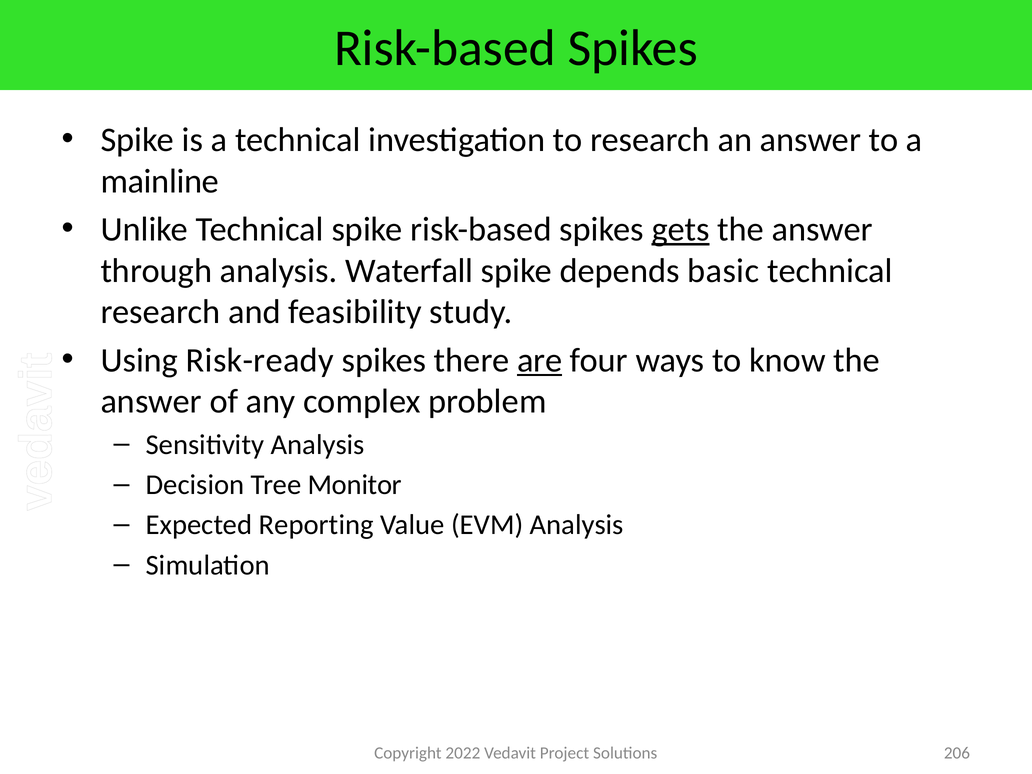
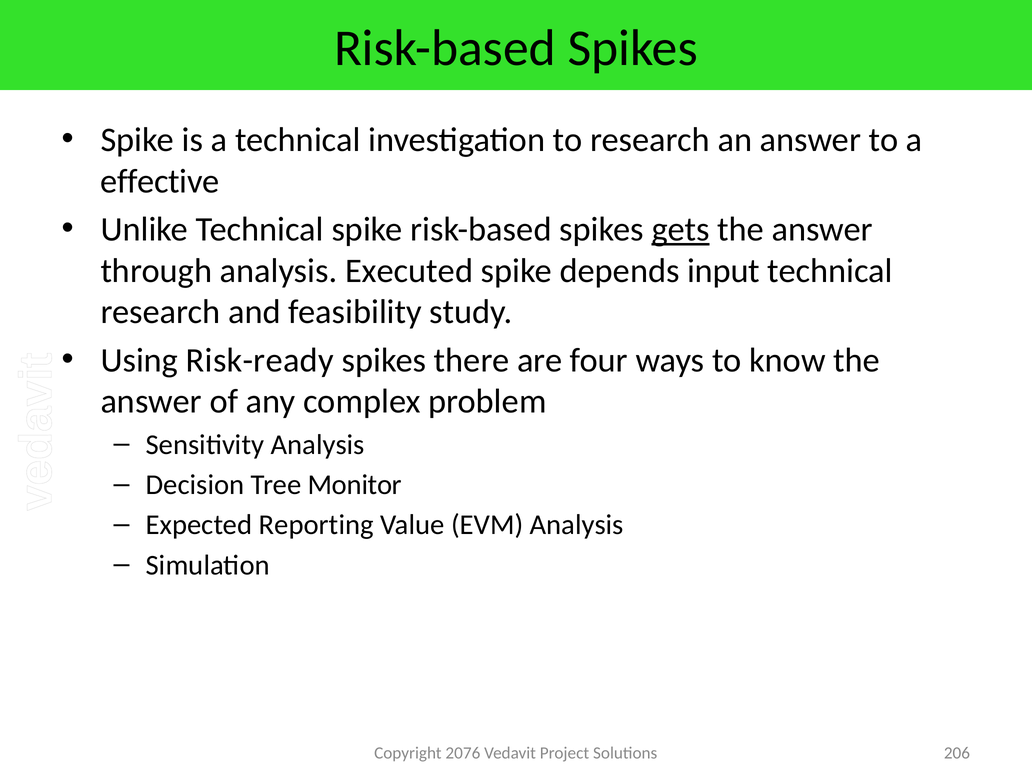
mainline: mainline -> effective (160, 181)
Waterfall: Waterfall -> Executed (409, 271)
basic: basic -> input (724, 271)
are underline: present -> none (540, 360)
2022: 2022 -> 2076 (463, 753)
